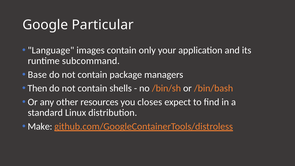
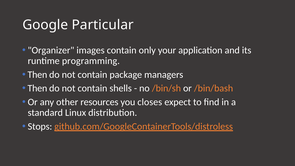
Language: Language -> Organizer (51, 50)
subcommand: subcommand -> programming (91, 61)
Base: Base -> Then (37, 75)
Make: Make -> Stops (40, 126)
